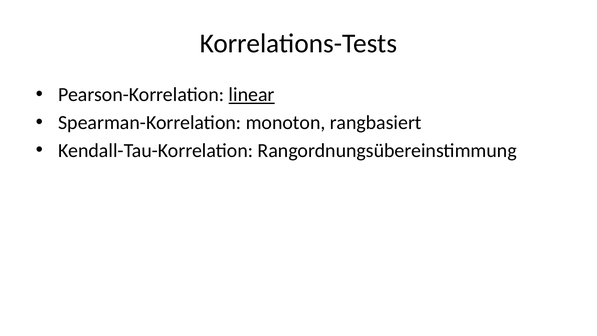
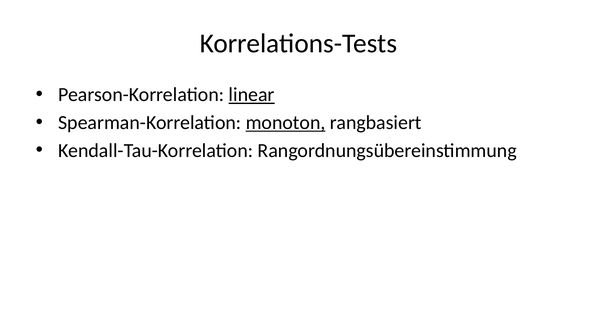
monoton underline: none -> present (286, 123)
